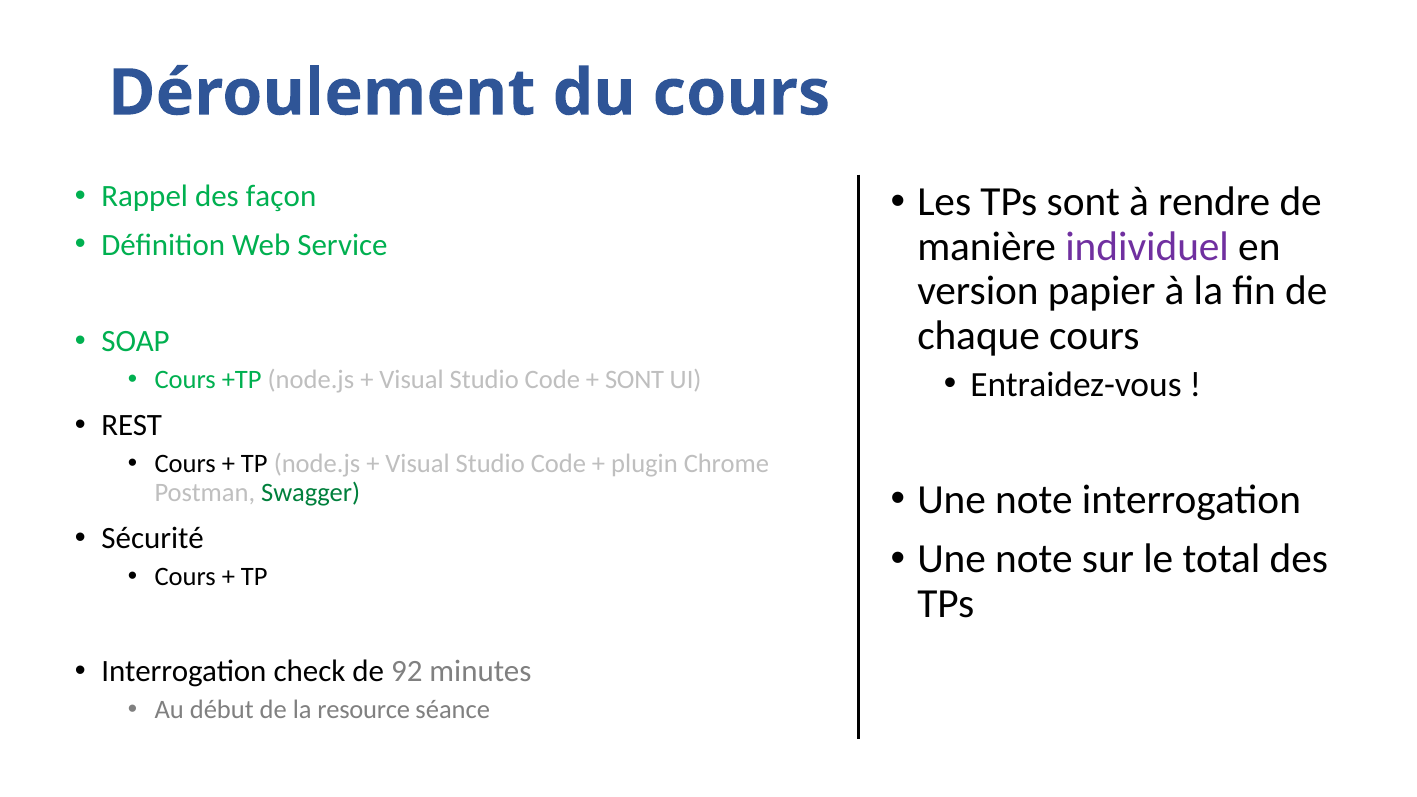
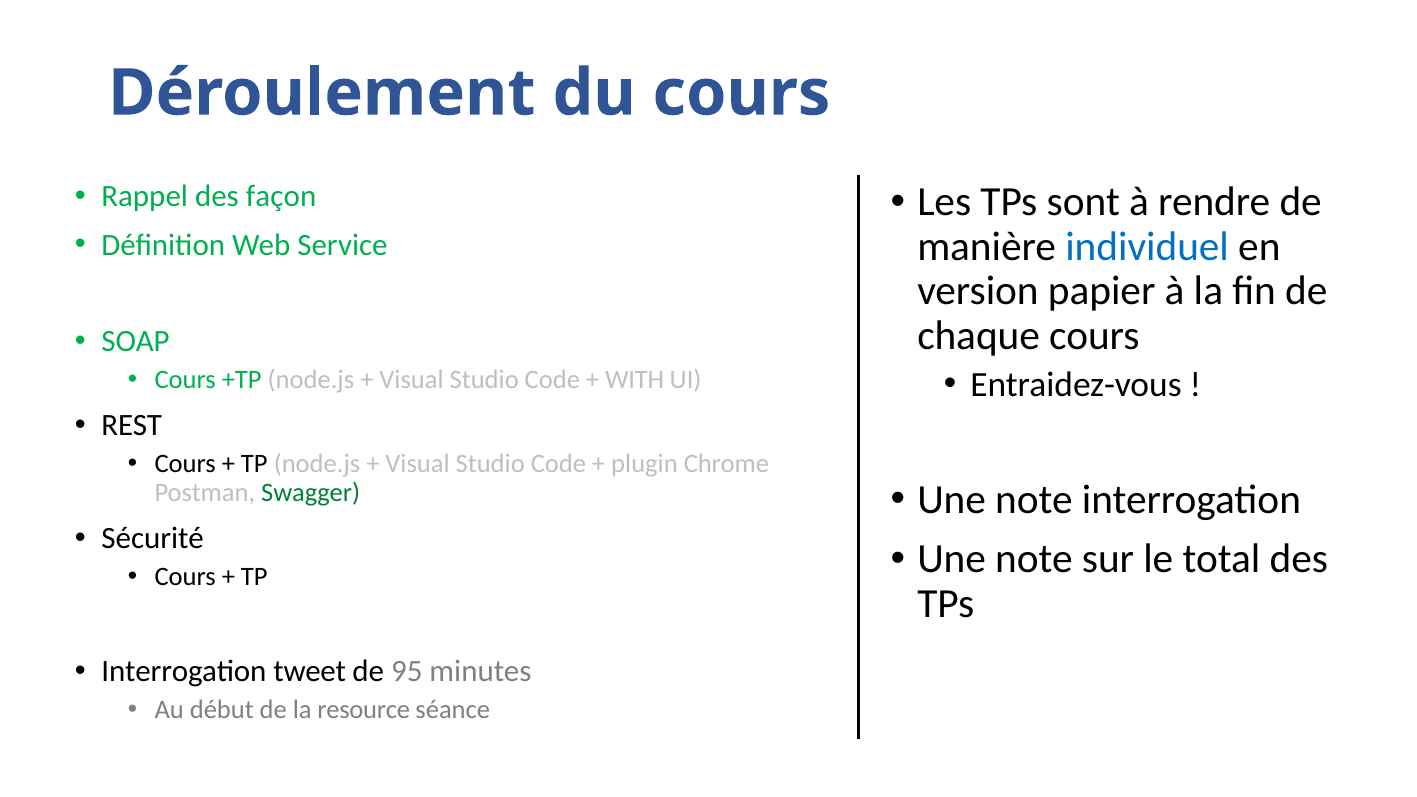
individuel colour: purple -> blue (1147, 247)
SONT: SONT -> WITH (635, 380)
check: check -> tweet (310, 671)
92: 92 -> 95 (407, 671)
